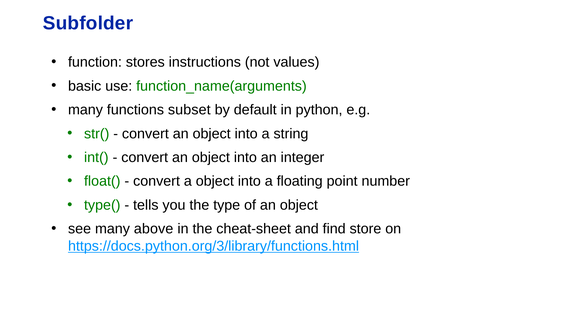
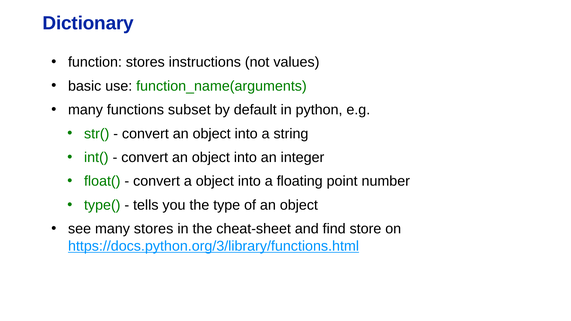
Subfolder: Subfolder -> Dictionary (88, 23)
many above: above -> stores (154, 229)
